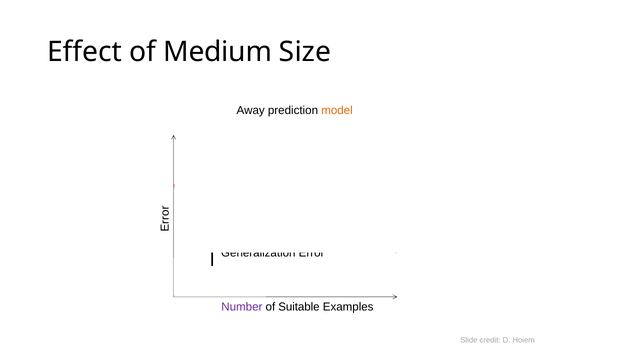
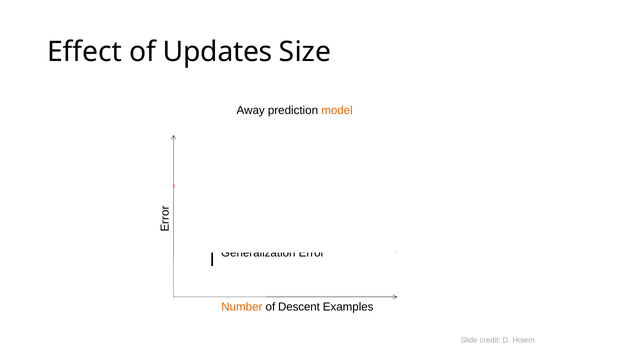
Medium: Medium -> Updates (218, 52)
Number colour: purple -> orange (242, 307)
Suitable: Suitable -> Descent (299, 307)
